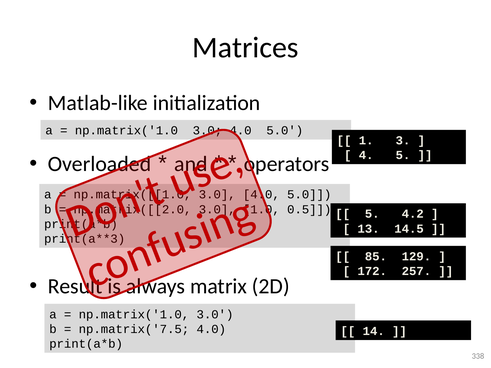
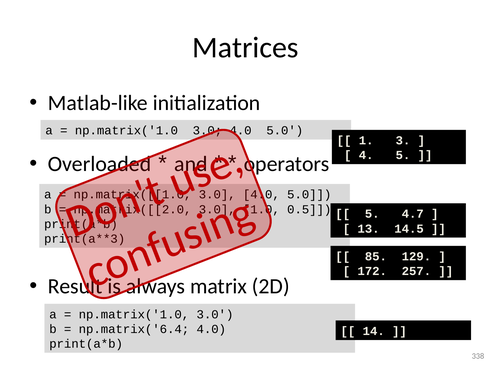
4.2: 4.2 -> 4.7 (413, 214)
np.matrix('7.5: np.matrix('7.5 -> np.matrix('6.4 (134, 329)
